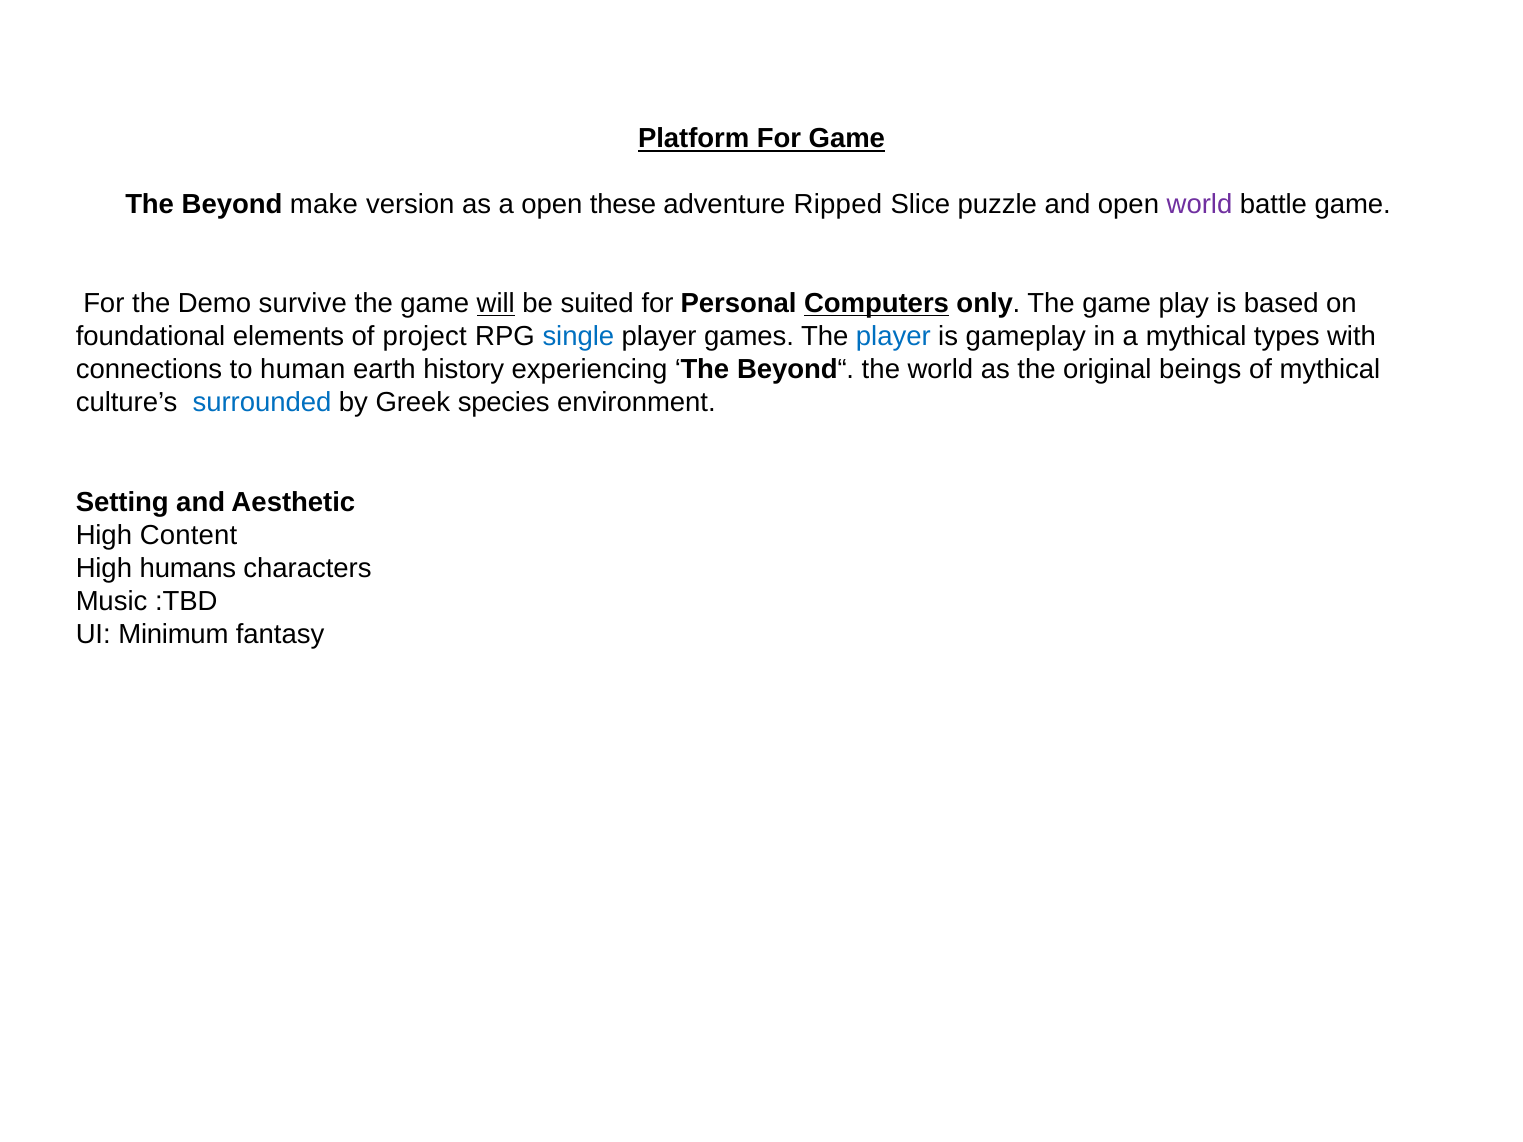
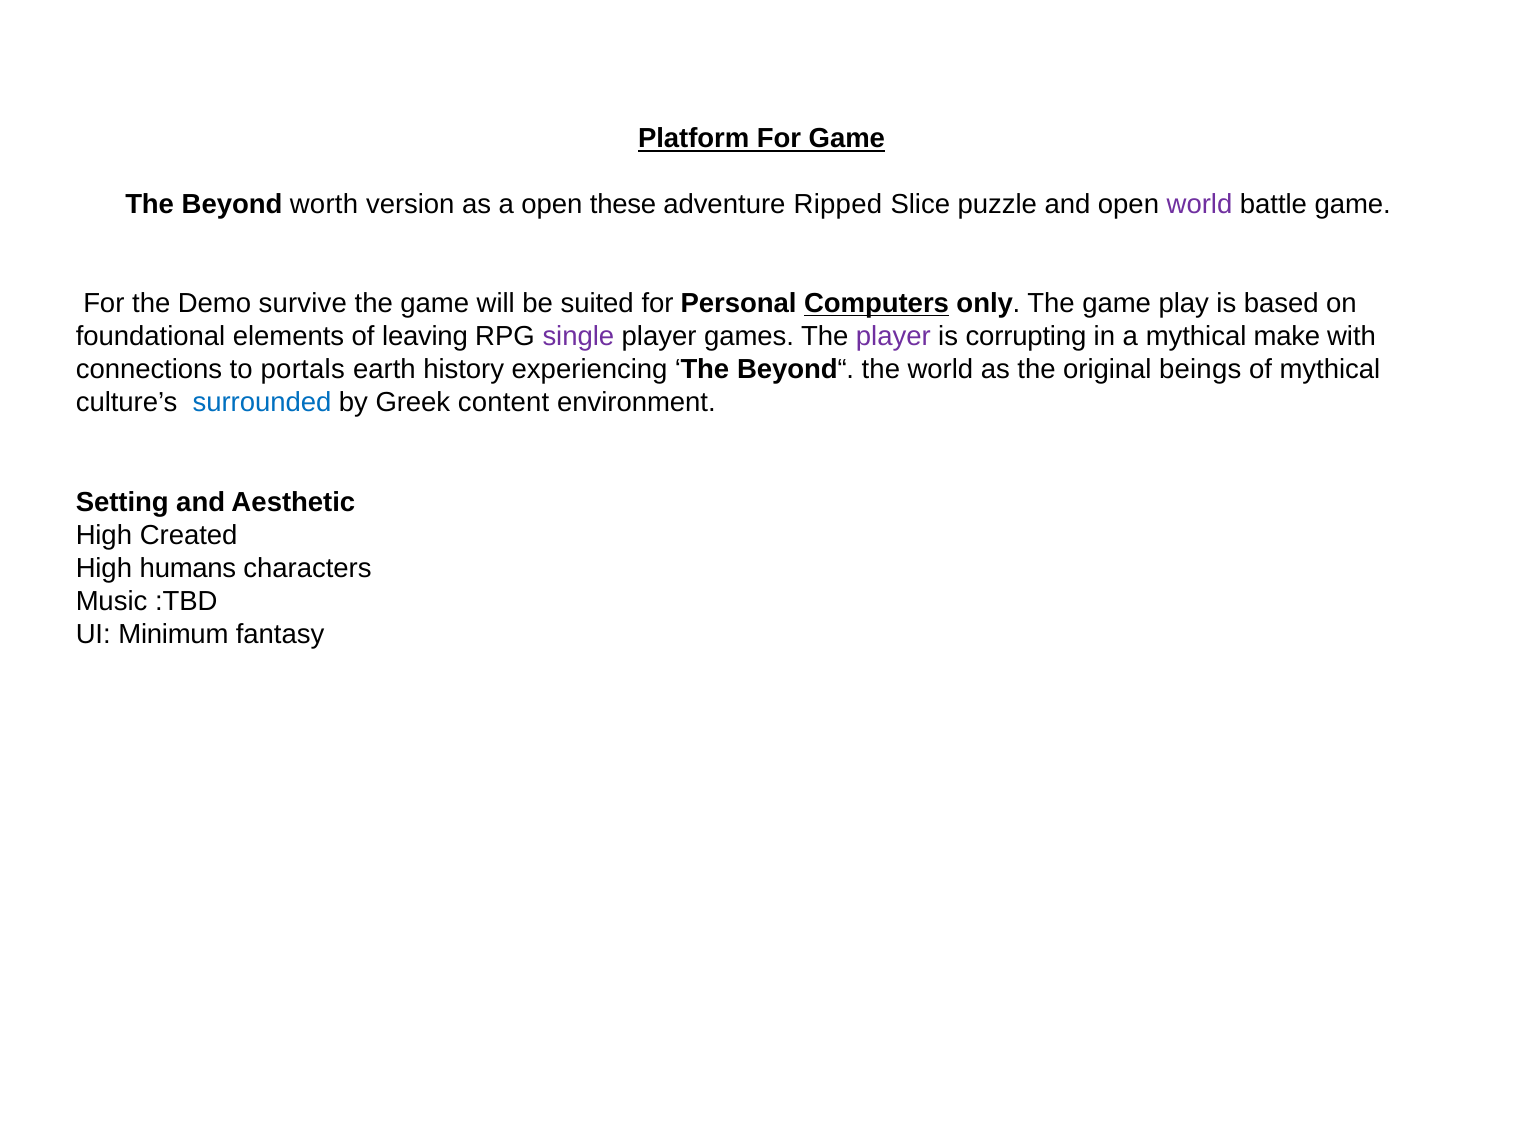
make: make -> worth (324, 205)
will underline: present -> none (496, 304)
project: project -> leaving (425, 337)
single colour: blue -> purple (578, 337)
player colour: blue -> purple (893, 337)
gameplay: gameplay -> corrupting (1026, 337)
types: types -> make (1287, 337)
human: human -> portals (303, 370)
species: species -> content (504, 403)
Content: Content -> Created (189, 535)
